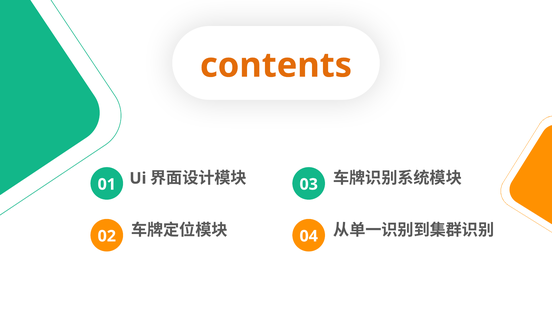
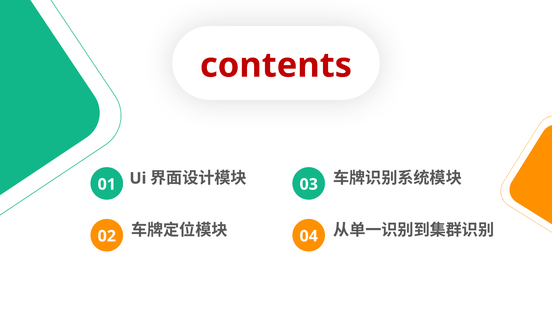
contents colour: orange -> red (276, 65)
